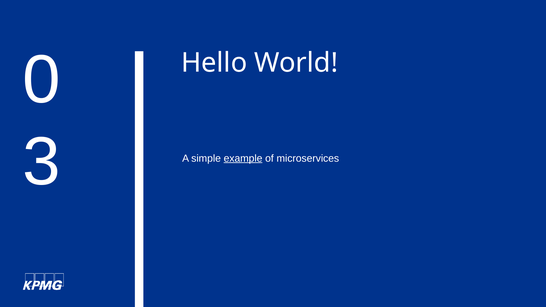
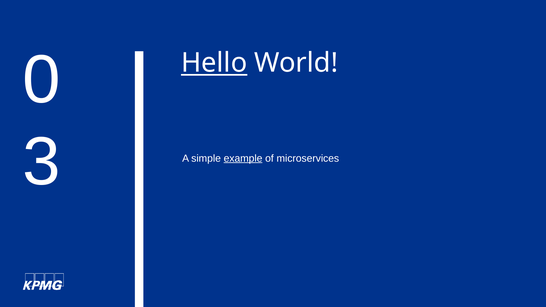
Hello underline: none -> present (214, 63)
